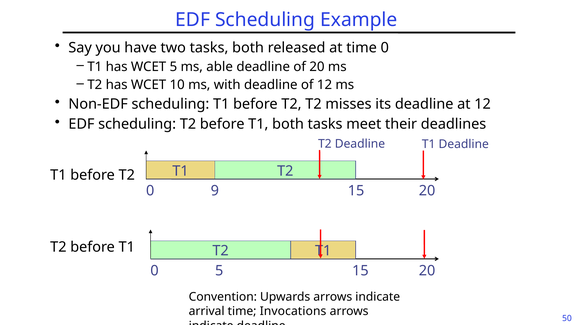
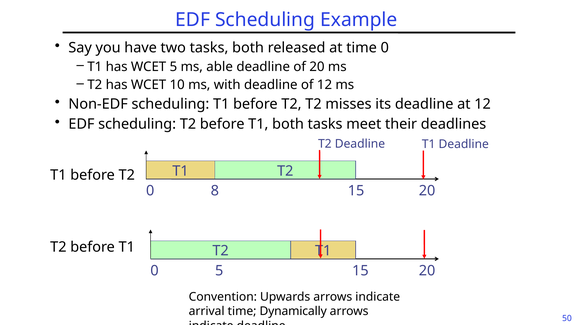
9: 9 -> 8 (215, 191)
Invocations: Invocations -> Dynamically (293, 311)
